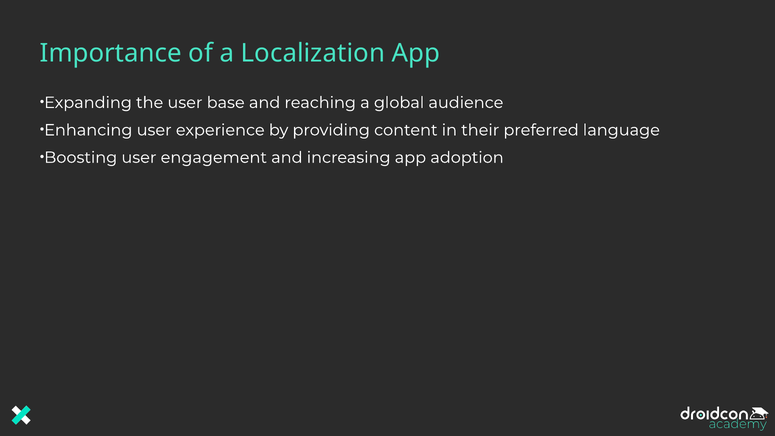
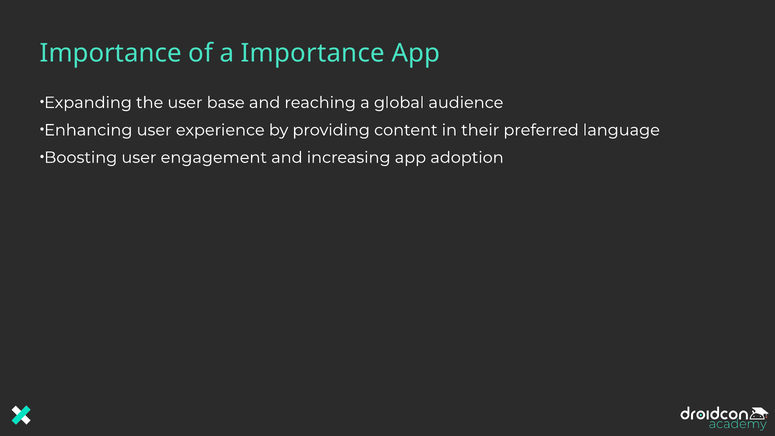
a Localization: Localization -> Importance (313, 53)
